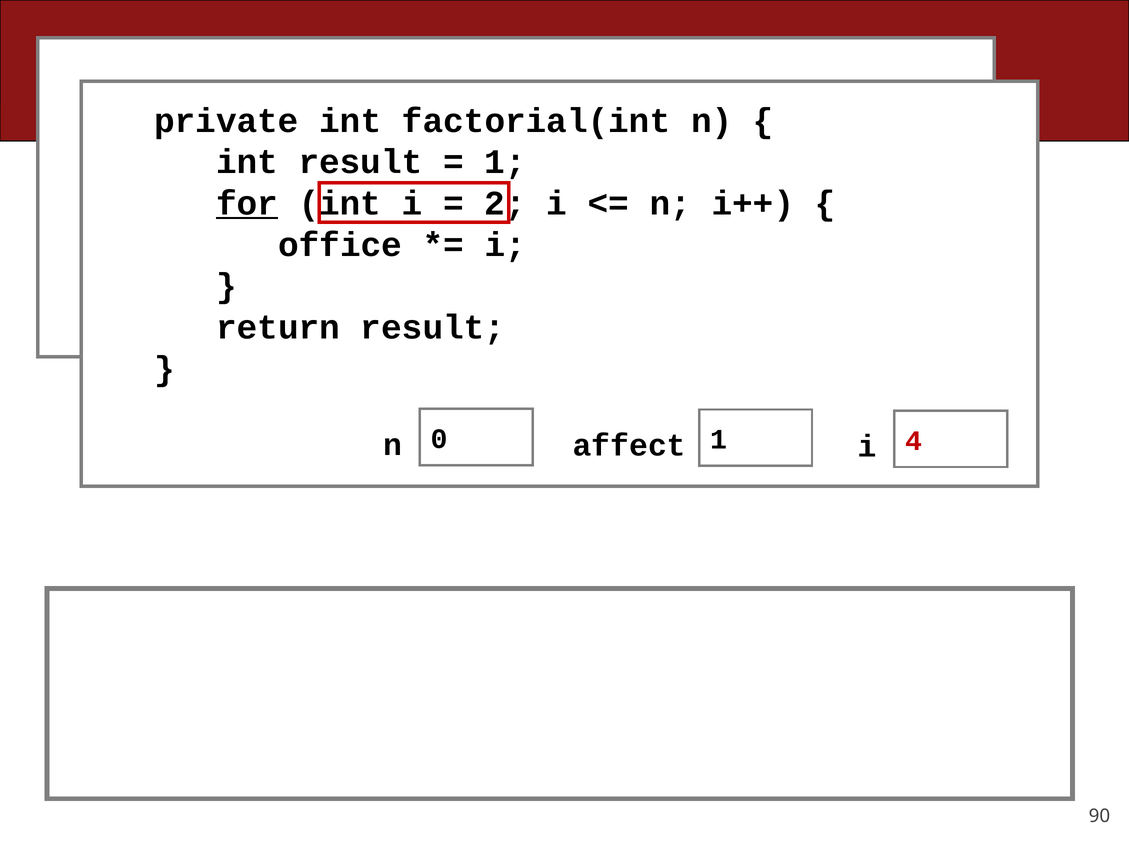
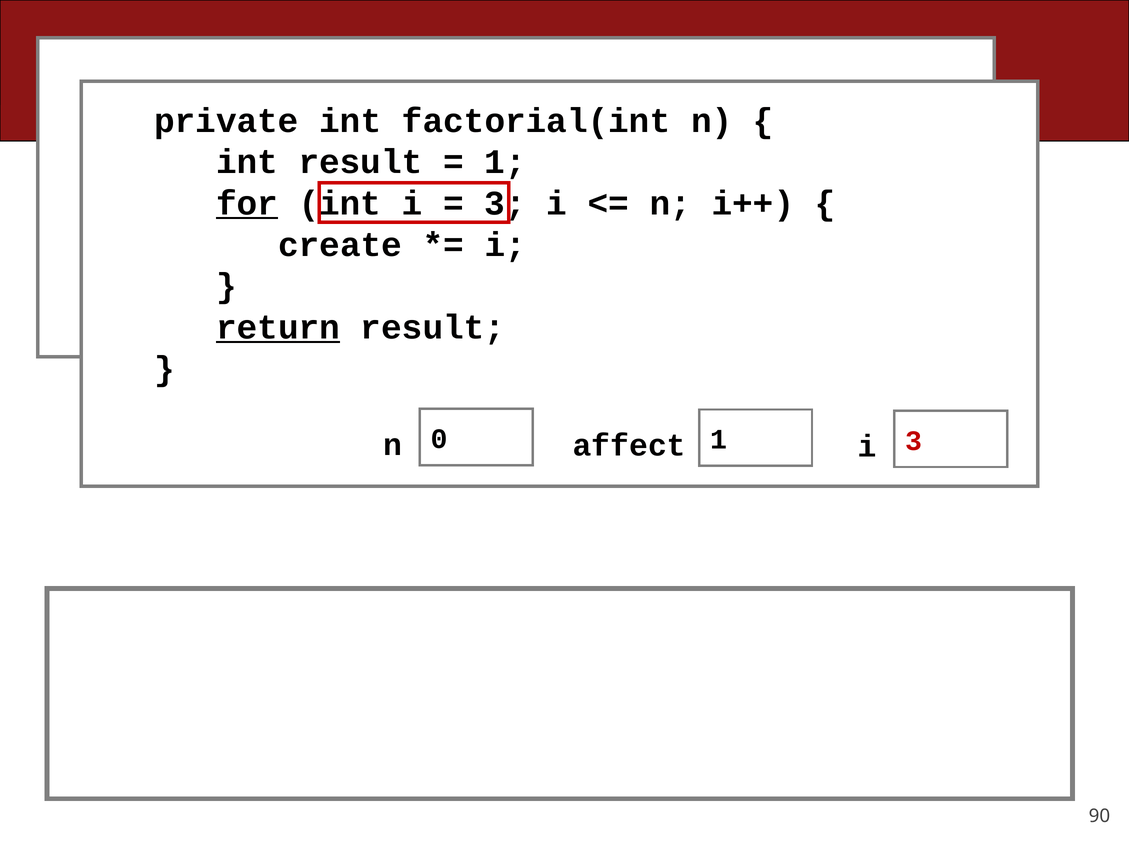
2: 2 -> 3 (505, 204)
office: office -> create (340, 245)
return underline: none -> present (278, 328)
n 4: 4 -> 3 (914, 441)
